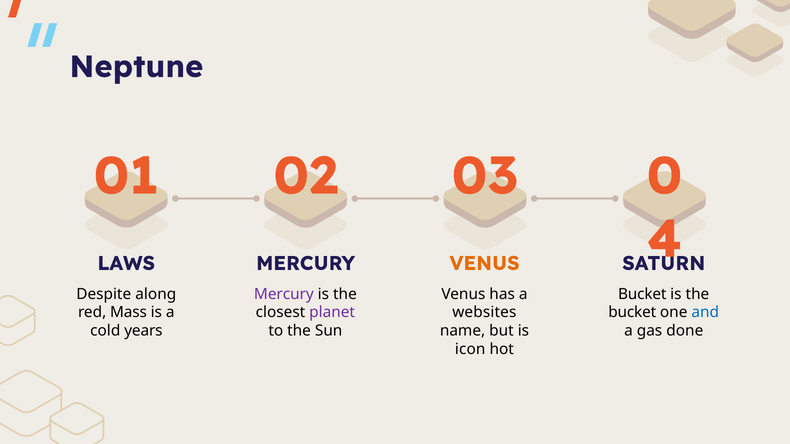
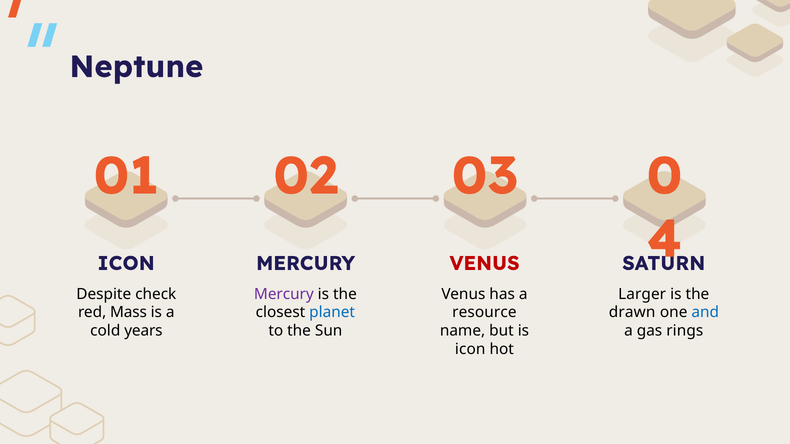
LAWS: LAWS -> ICON (126, 264)
VENUS colour: orange -> red (485, 264)
along: along -> check (156, 294)
Bucket: Bucket -> Larger (642, 294)
planet colour: purple -> blue (332, 313)
websites: websites -> resource (484, 313)
bucket: bucket -> drawn (632, 313)
done: done -> rings (685, 331)
